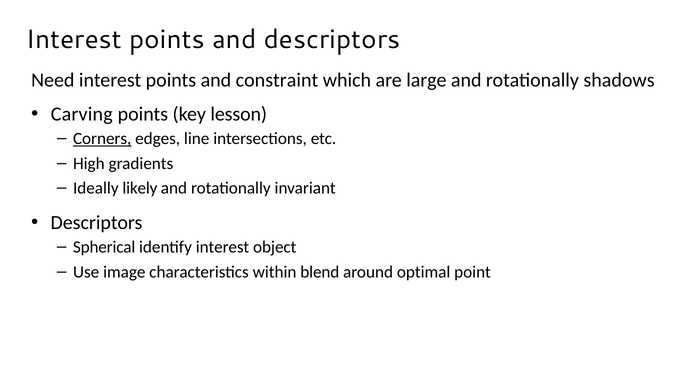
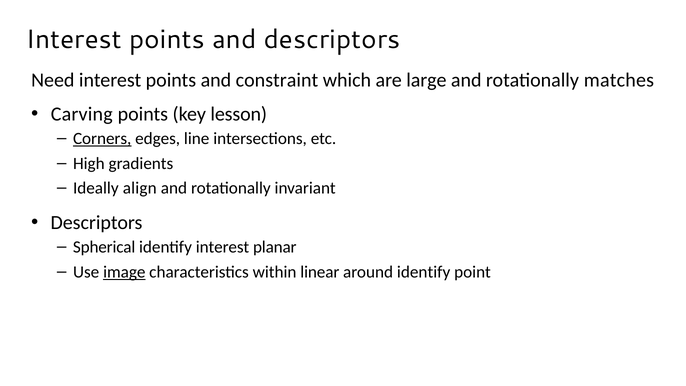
shadows: shadows -> matches (619, 80)
likely: likely -> align (140, 188)
object: object -> planar (275, 247)
image underline: none -> present (124, 272)
blend: blend -> linear (320, 272)
around optimal: optimal -> identify (424, 272)
